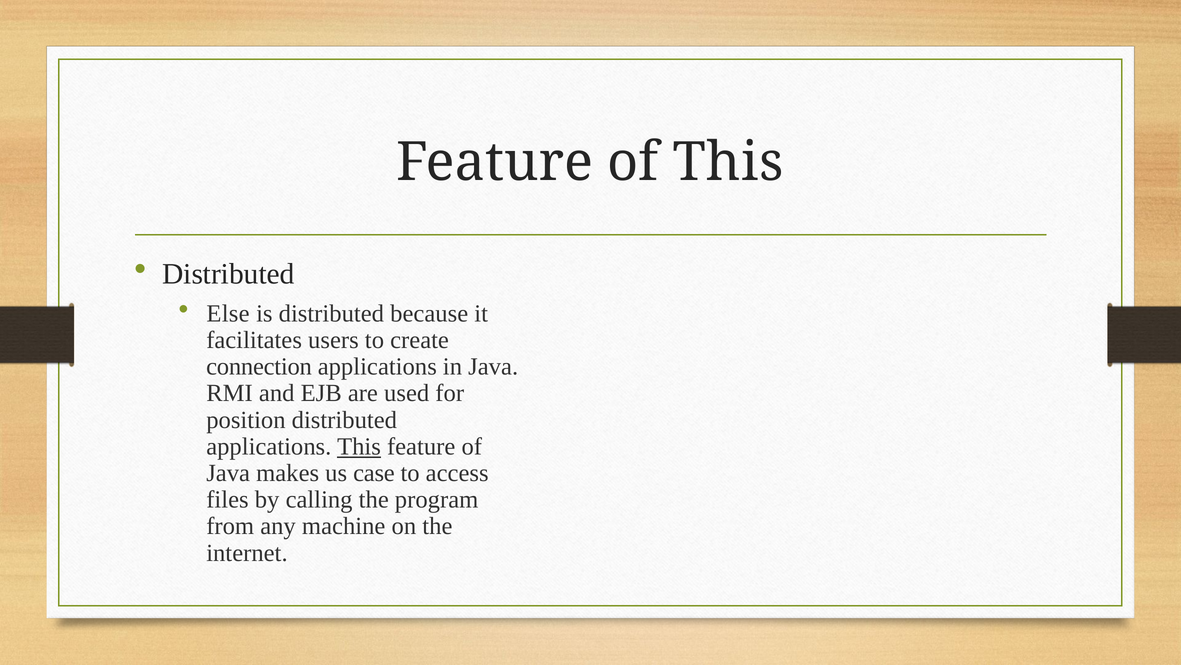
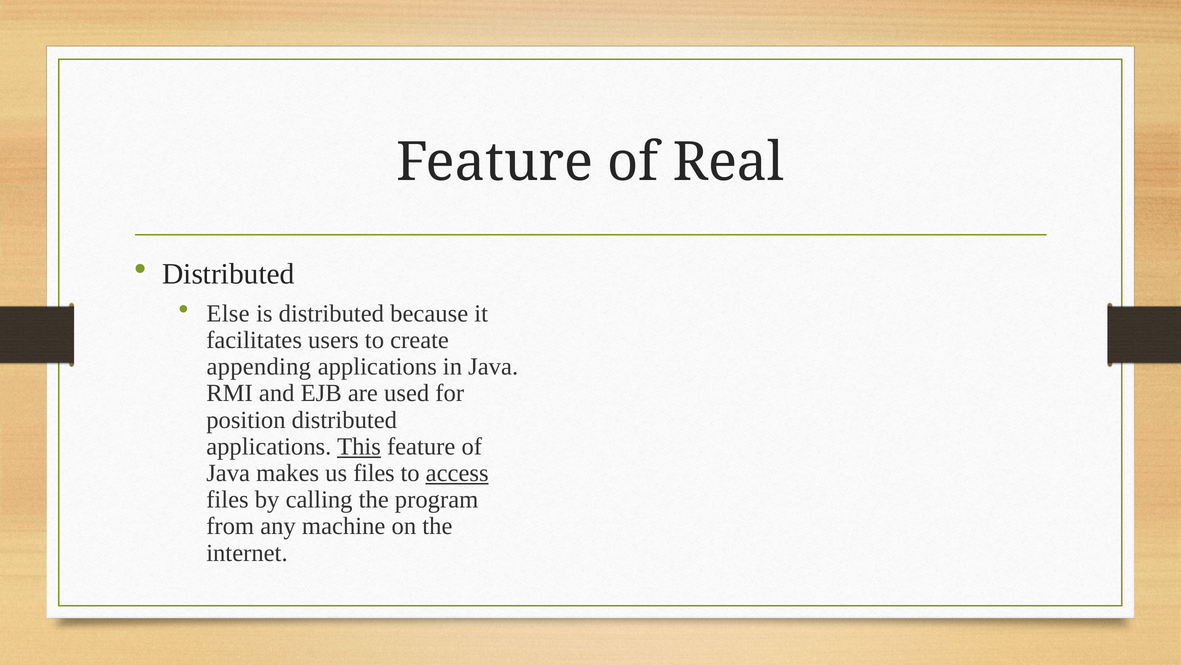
of This: This -> Real (728, 162)
connection: connection -> appending (259, 366)
us case: case -> files (374, 473)
access underline: none -> present (457, 473)
